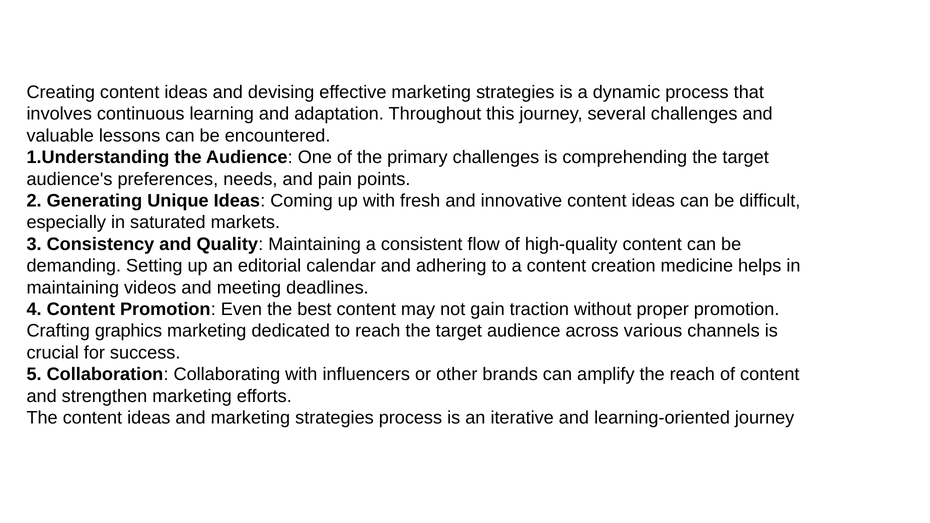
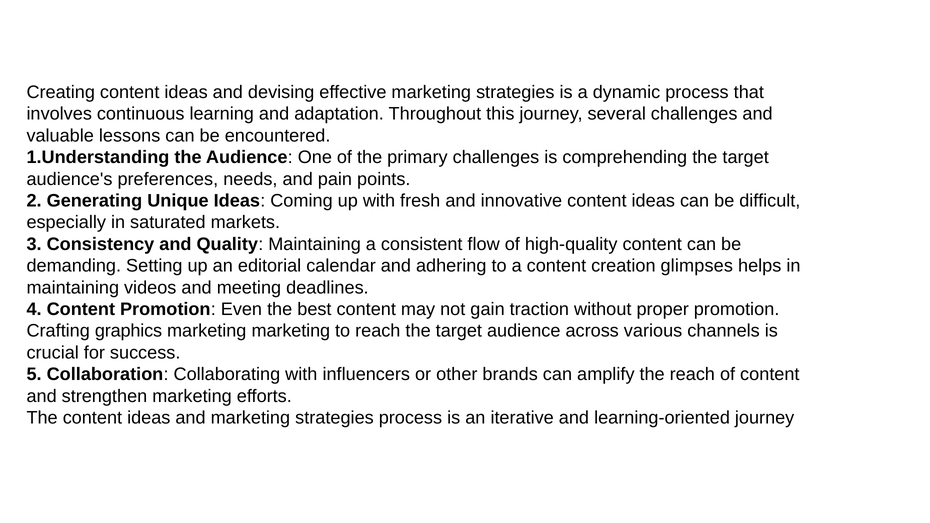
medicine: medicine -> glimpses (697, 266)
marketing dedicated: dedicated -> marketing (291, 331)
